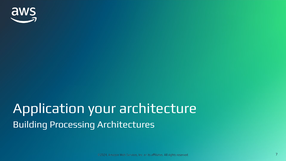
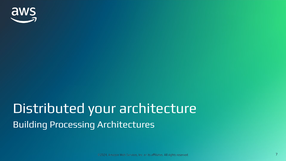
Application: Application -> Distributed (49, 108)
